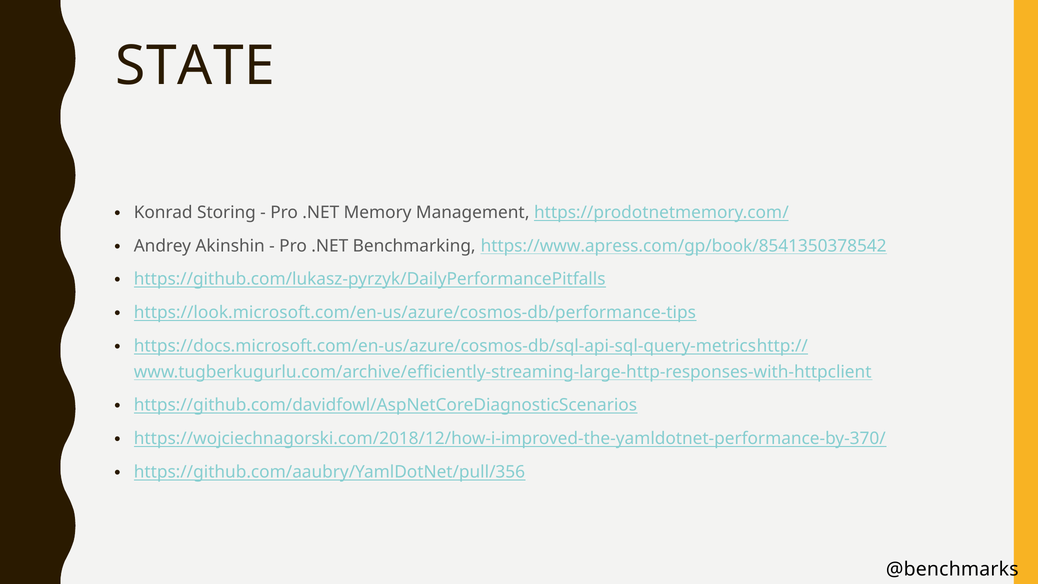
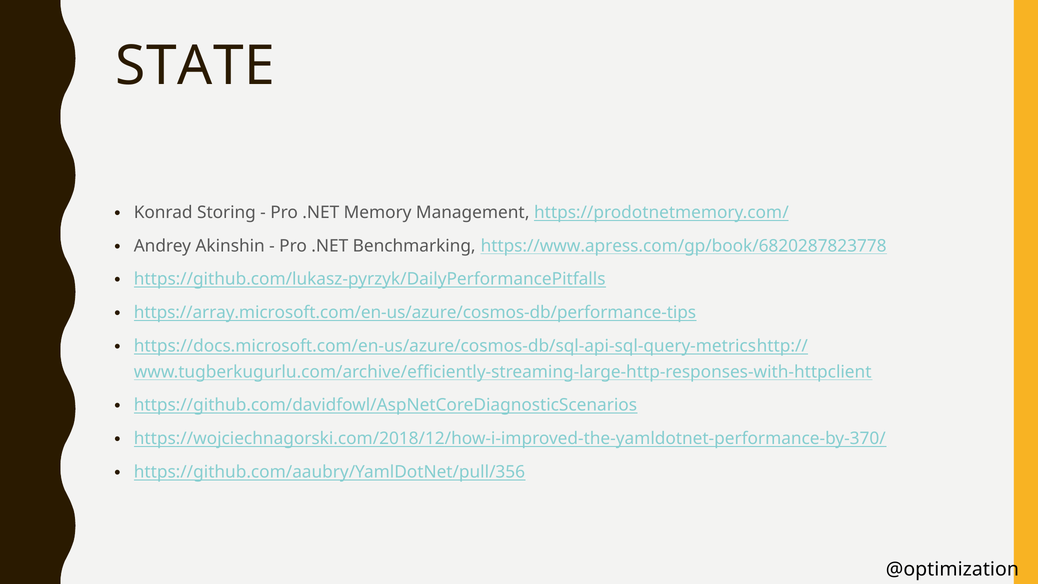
https://www.apress.com/gp/book/8541350378542: https://www.apress.com/gp/book/8541350378542 -> https://www.apress.com/gp/book/6820287823778 (684, 246)
https://look.microsoft.com/en-us/azure/cosmos-db/performance-tips: https://look.microsoft.com/en-us/azure/cosmos-db/performance-tips -> https://array.microsoft.com/en-us/azure/cosmos-db/performance-tips (415, 313)
@benchmarks: @benchmarks -> @optimization (952, 569)
